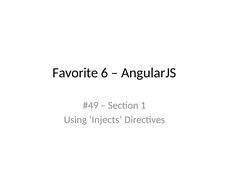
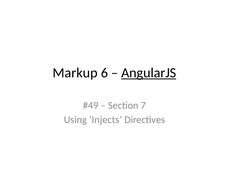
Favorite: Favorite -> Markup (75, 73)
AngularJS underline: none -> present (149, 73)
1: 1 -> 7 (143, 105)
